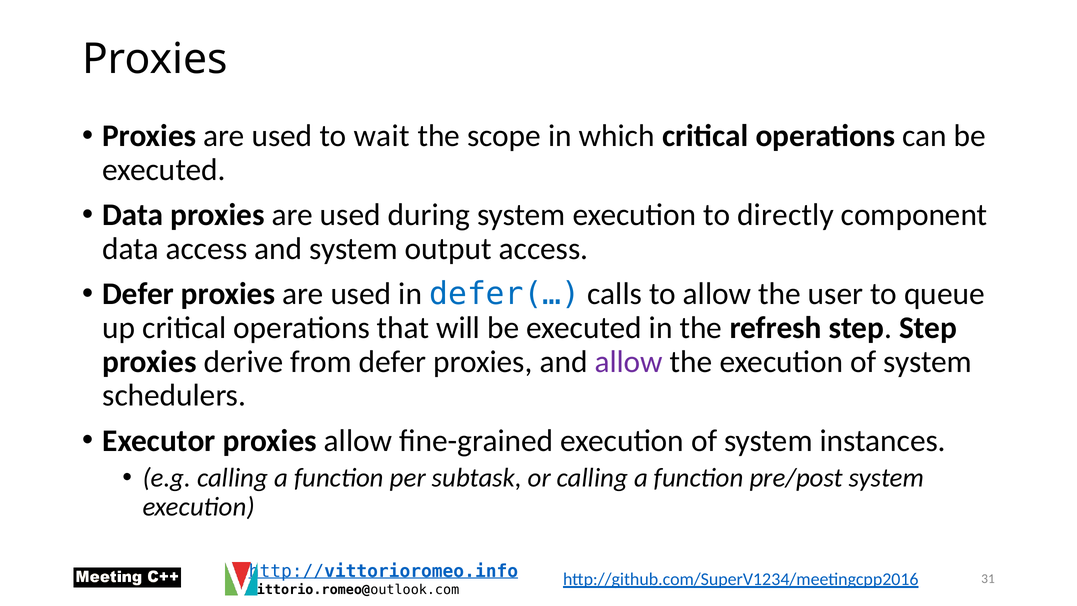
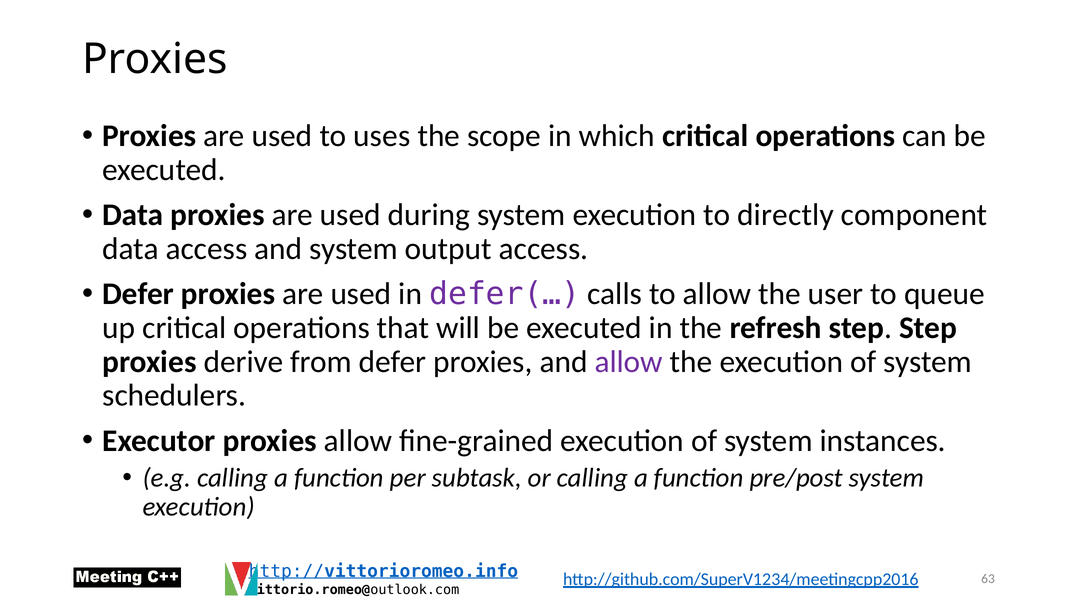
wait: wait -> uses (382, 136)
defer(… colour: blue -> purple (505, 294)
31: 31 -> 63 (988, 578)
